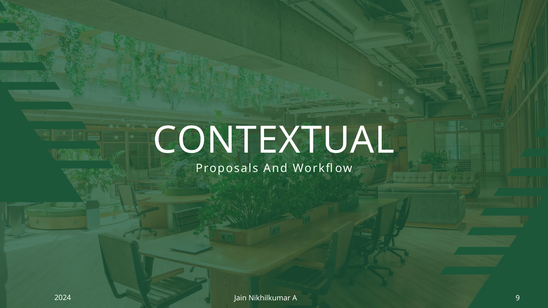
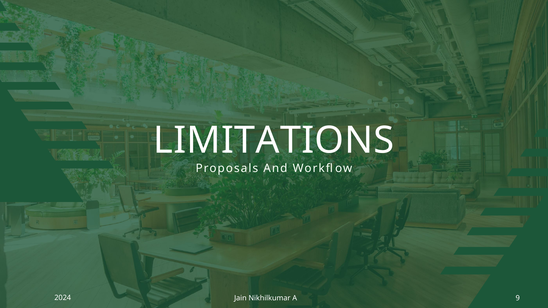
CONTEXTUAL: CONTEXTUAL -> LIMITATIONS (274, 141)
